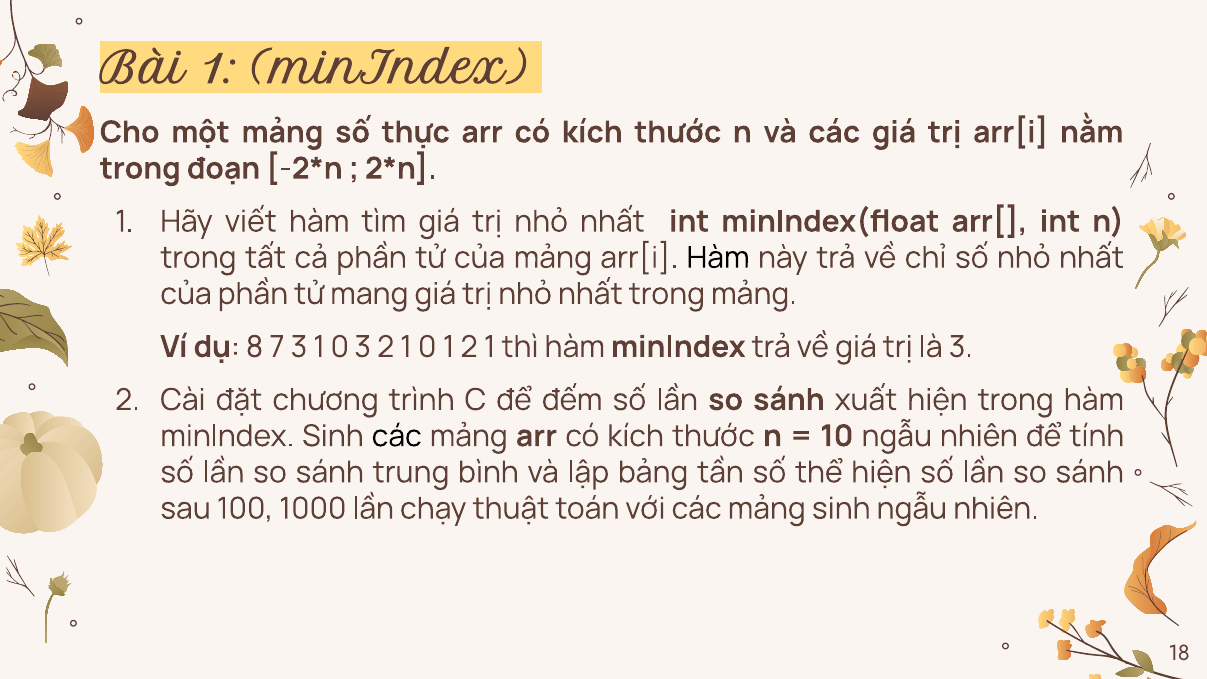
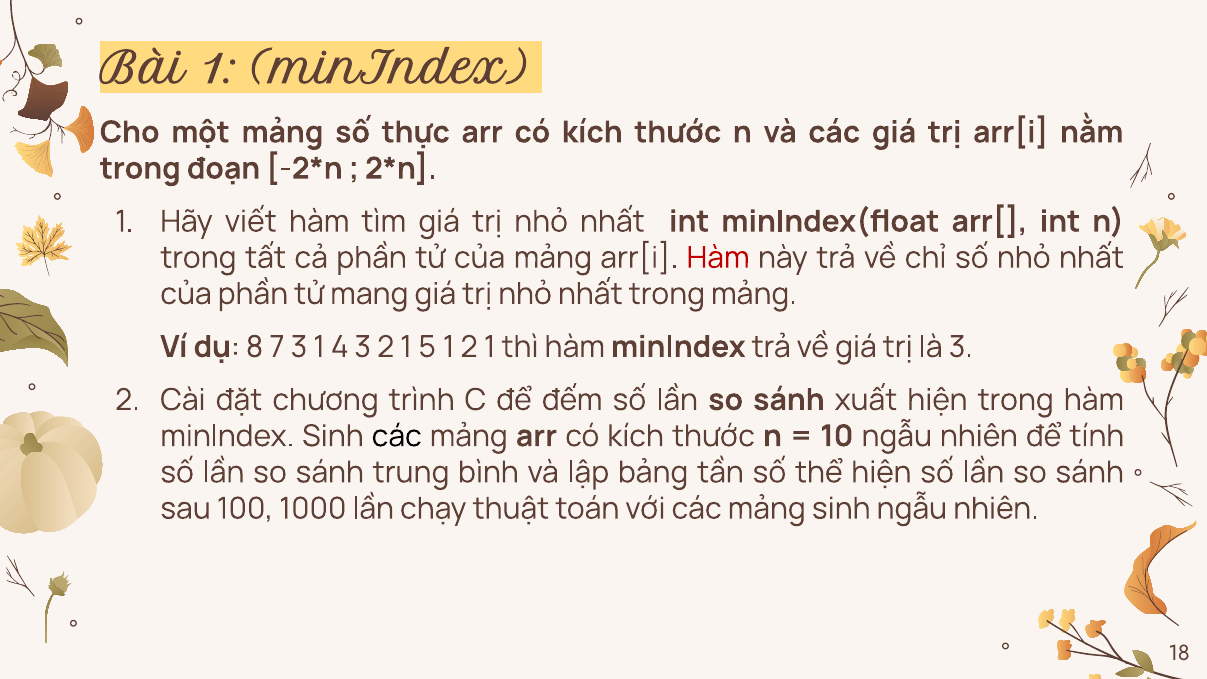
Hàm colour: black -> red (718, 258)
3 1 0: 0 -> 4 (340, 347)
2 1 0: 0 -> 5 (427, 347)
